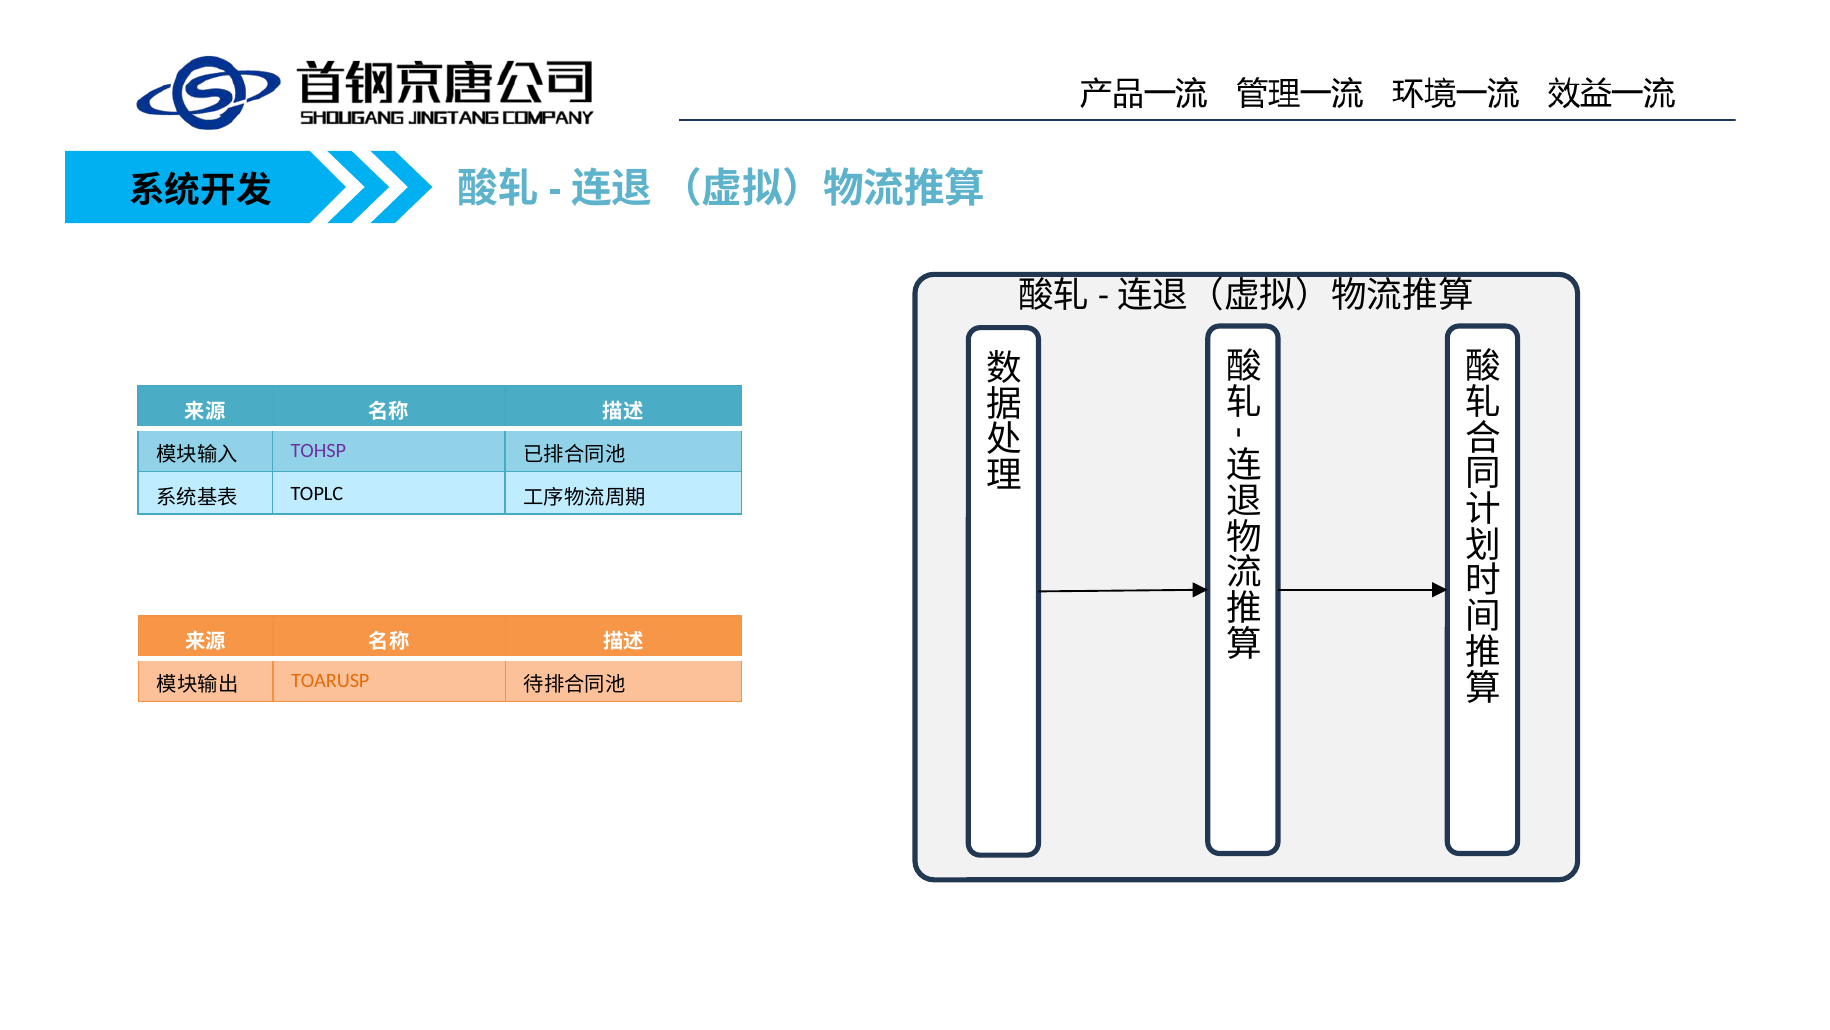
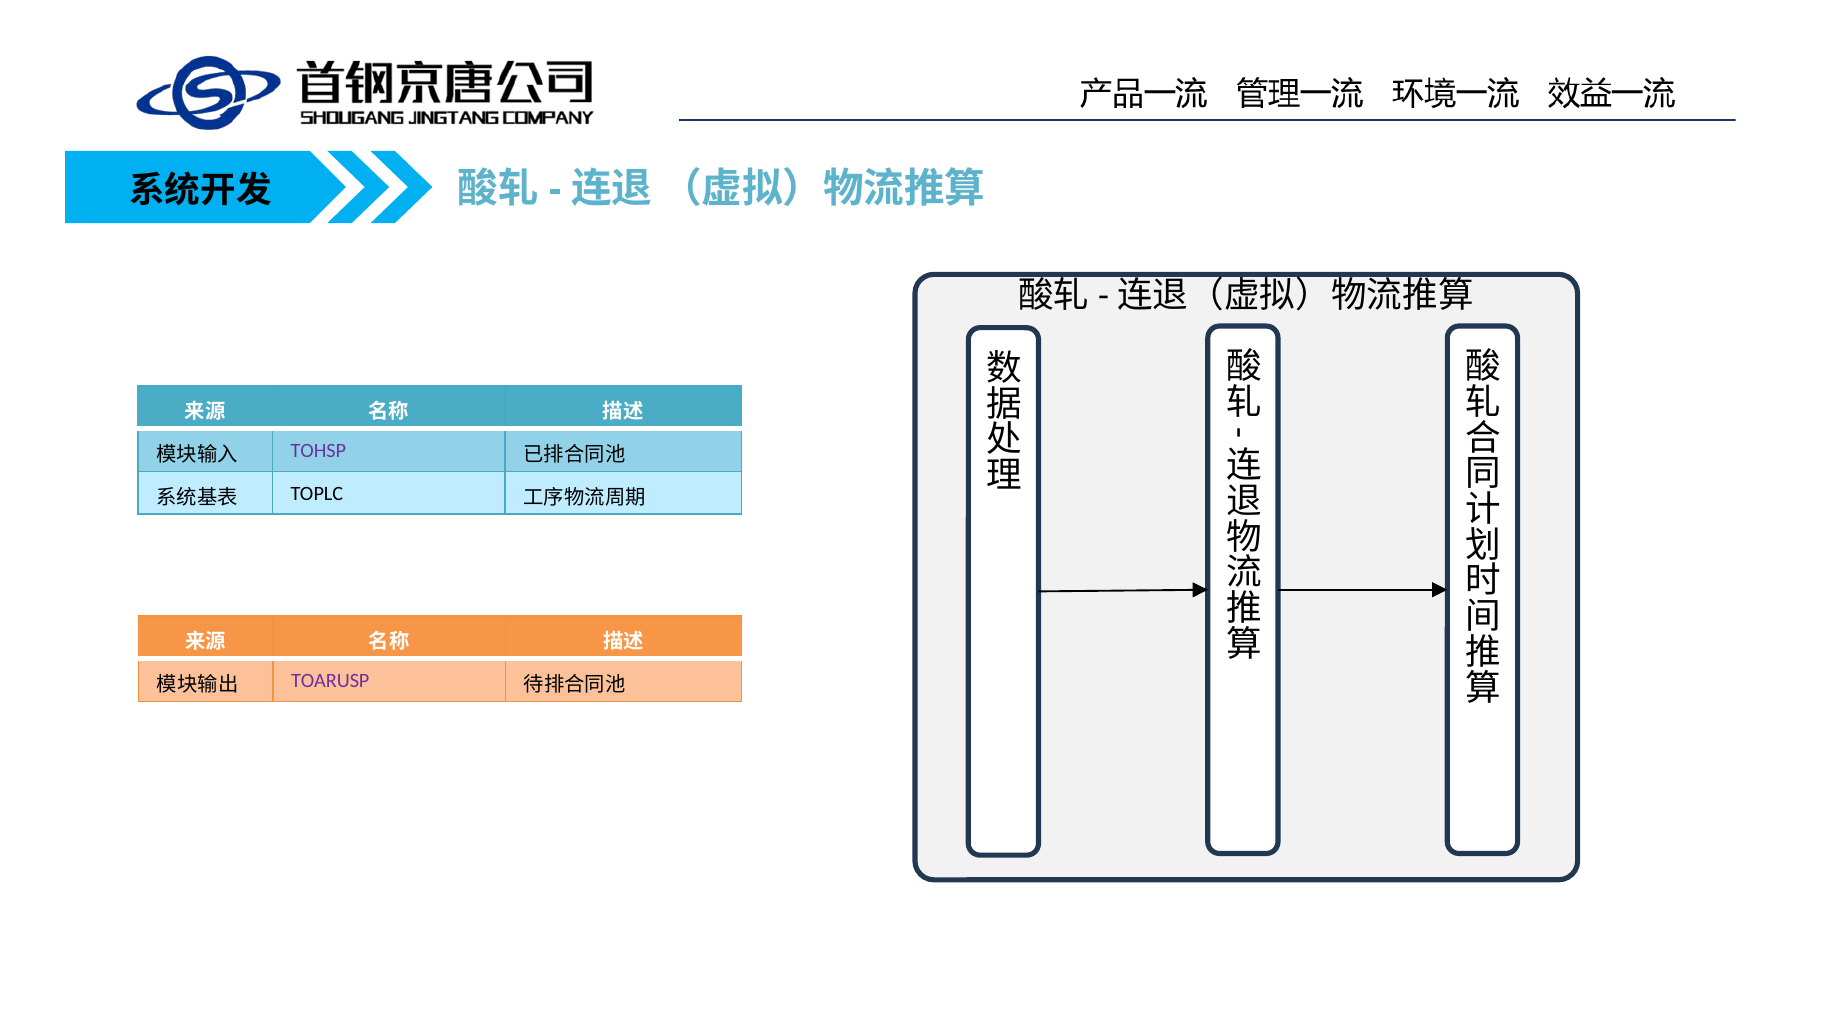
TOARUSP colour: orange -> purple (330, 680)
